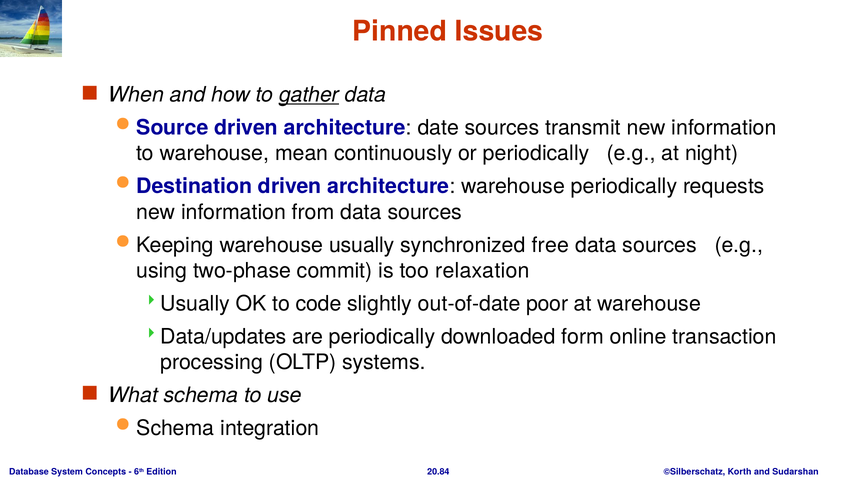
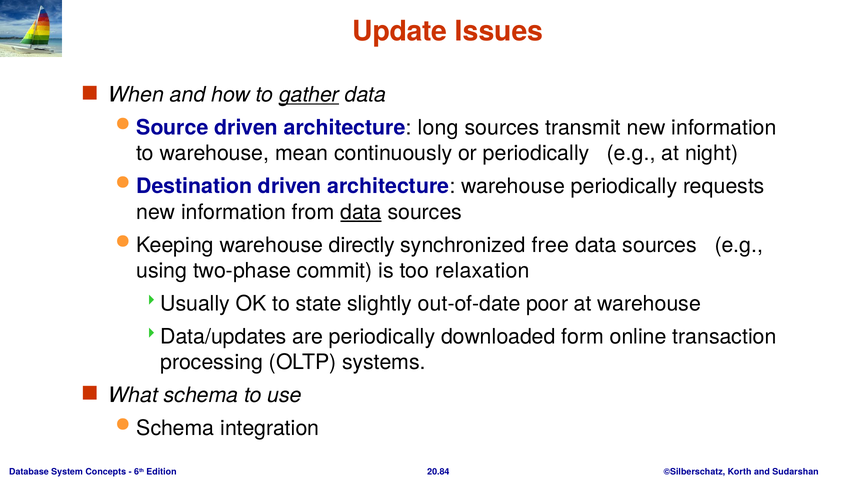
Pinned: Pinned -> Update (400, 31)
date: date -> long (438, 128)
data underline: none -> present (361, 212)
usually: usually -> directly (362, 245)
code: code -> state (319, 304)
